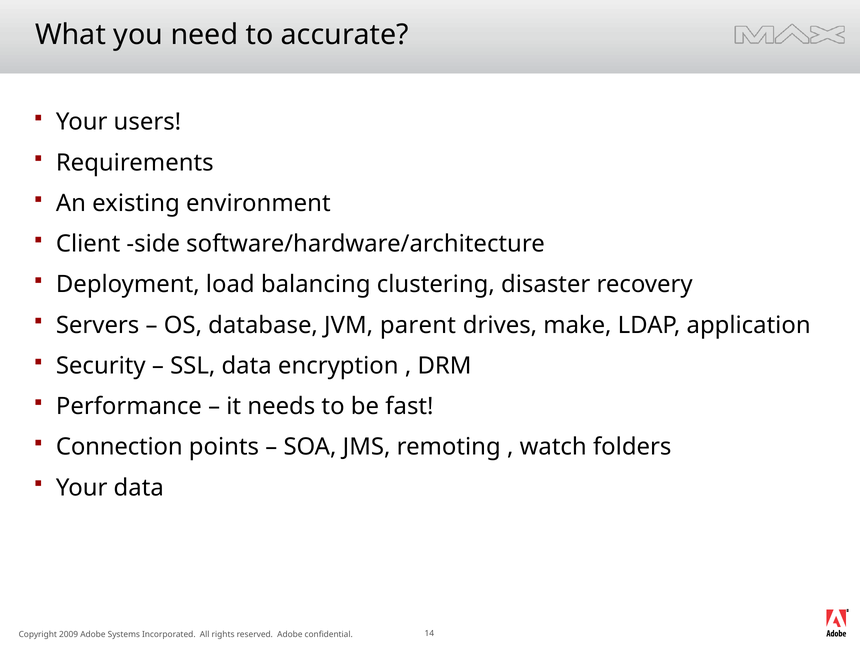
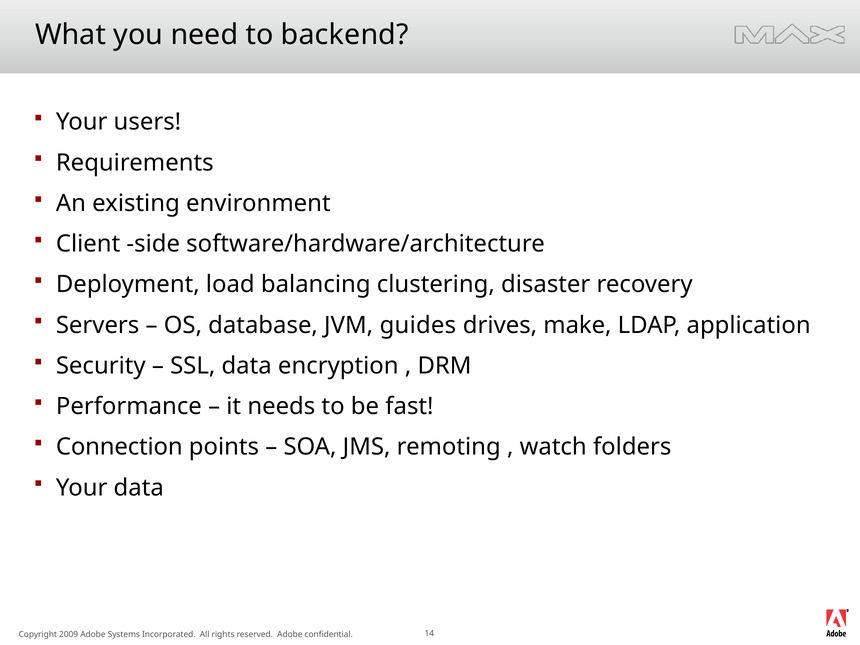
accurate: accurate -> backend (345, 35)
parent: parent -> guides (418, 325)
